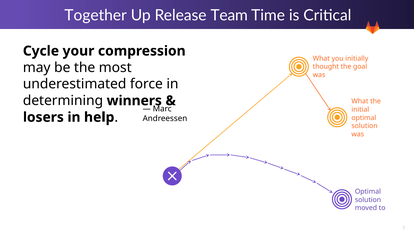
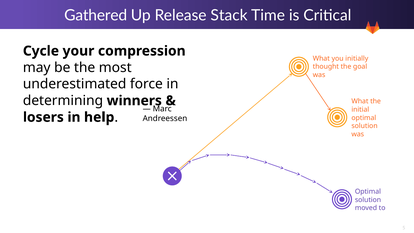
Together: Together -> Gathered (96, 15)
Team: Team -> Stack (229, 15)
